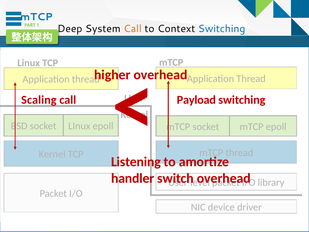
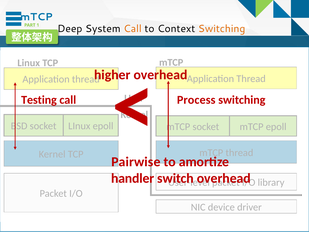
Switching colour: blue -> orange (222, 29)
Scaling: Scaling -> Testing (39, 100)
Payload: Payload -> Process (196, 100)
Listening: Listening -> Pairwise (136, 162)
